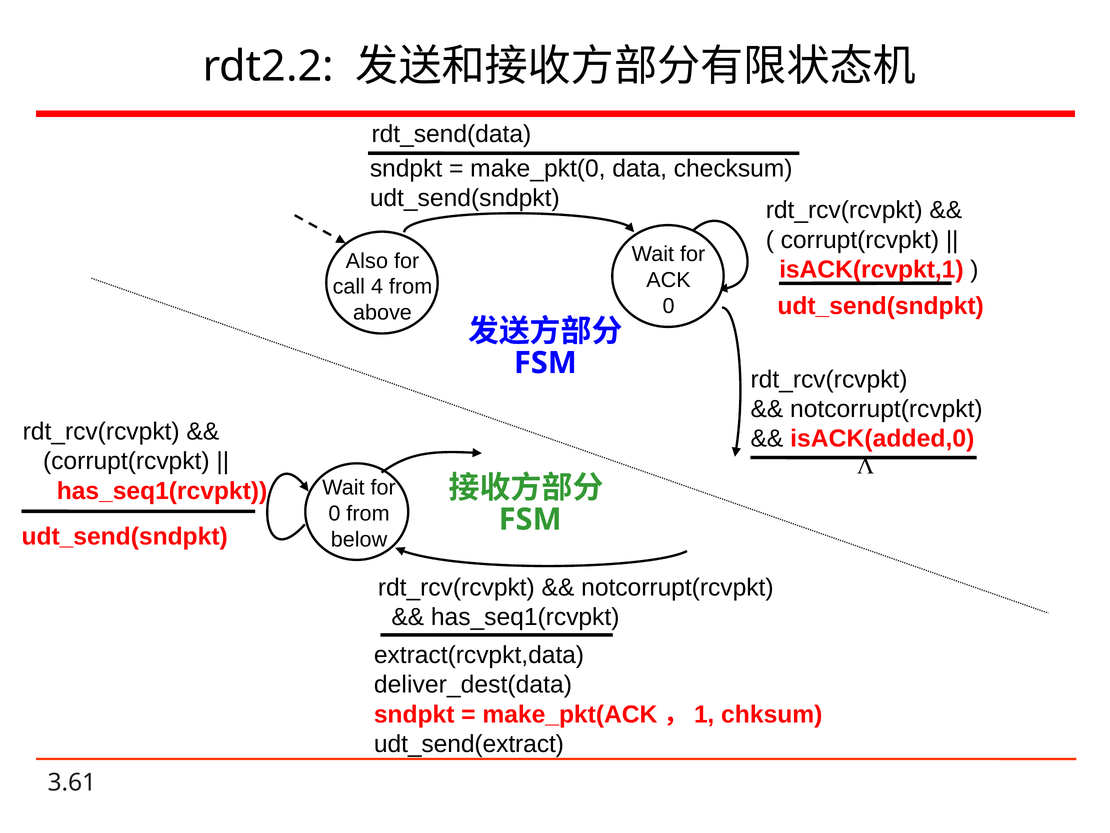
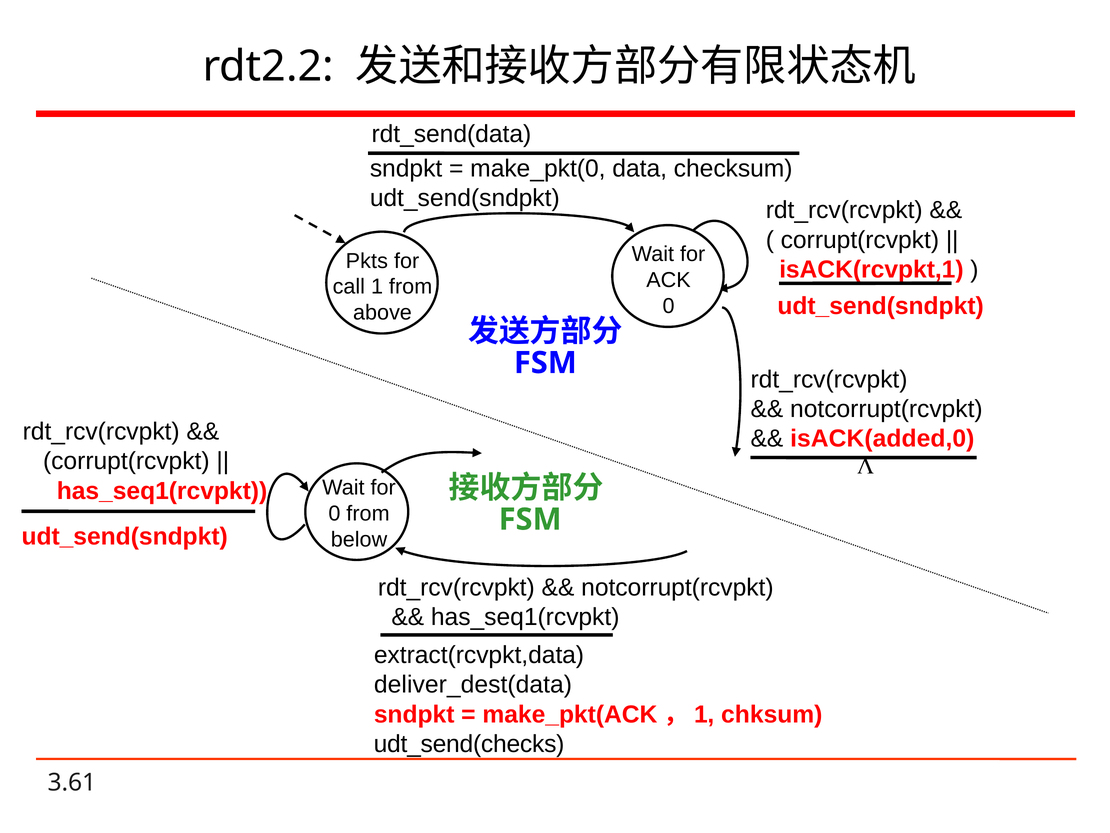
Also: Also -> Pkts (367, 261)
4: 4 -> 1 (377, 287)
udt_send(extract: udt_send(extract -> udt_send(checks (469, 744)
